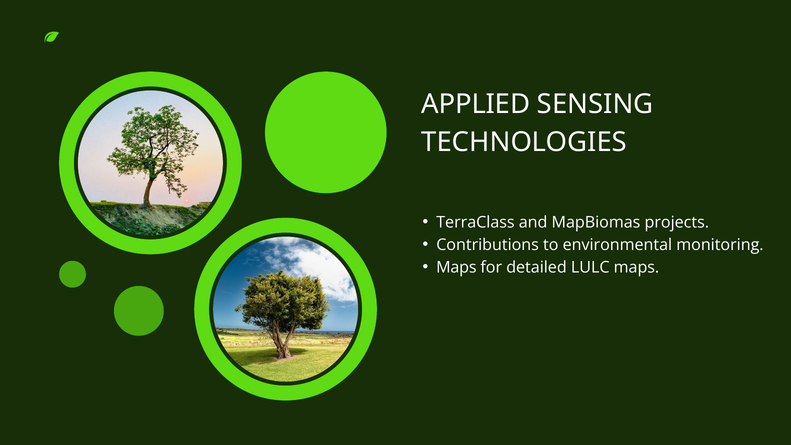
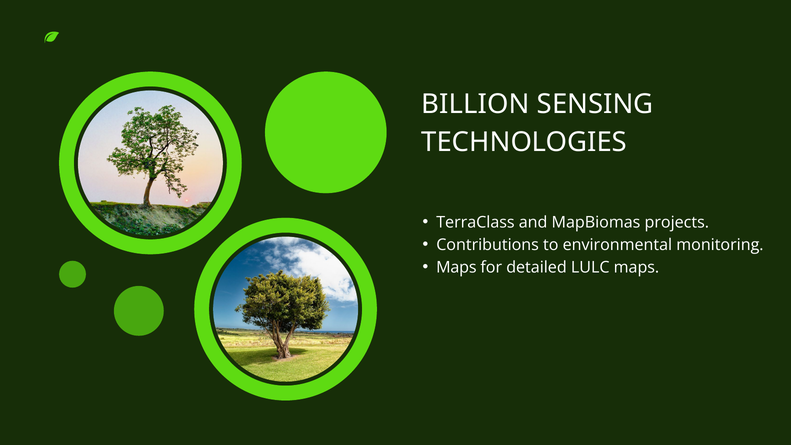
APPLIED: APPLIED -> BILLION (476, 104)
